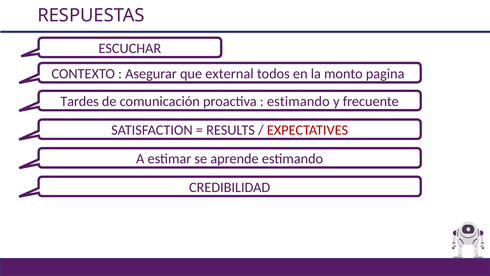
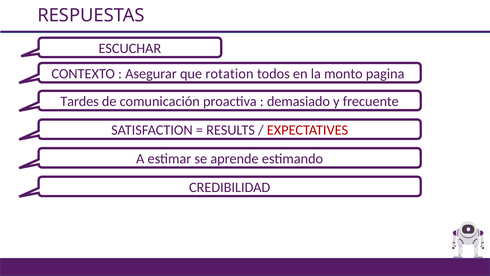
external: external -> rotation (229, 74)
estimando: estimando -> demasiado (298, 101)
